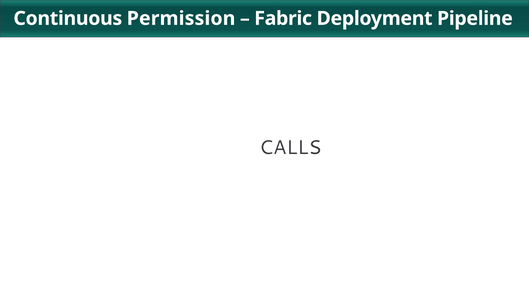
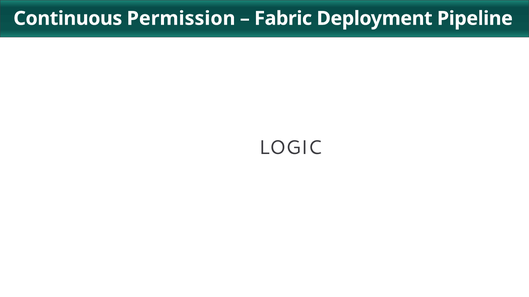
CALLS: CALLS -> LOGIC (290, 148)
